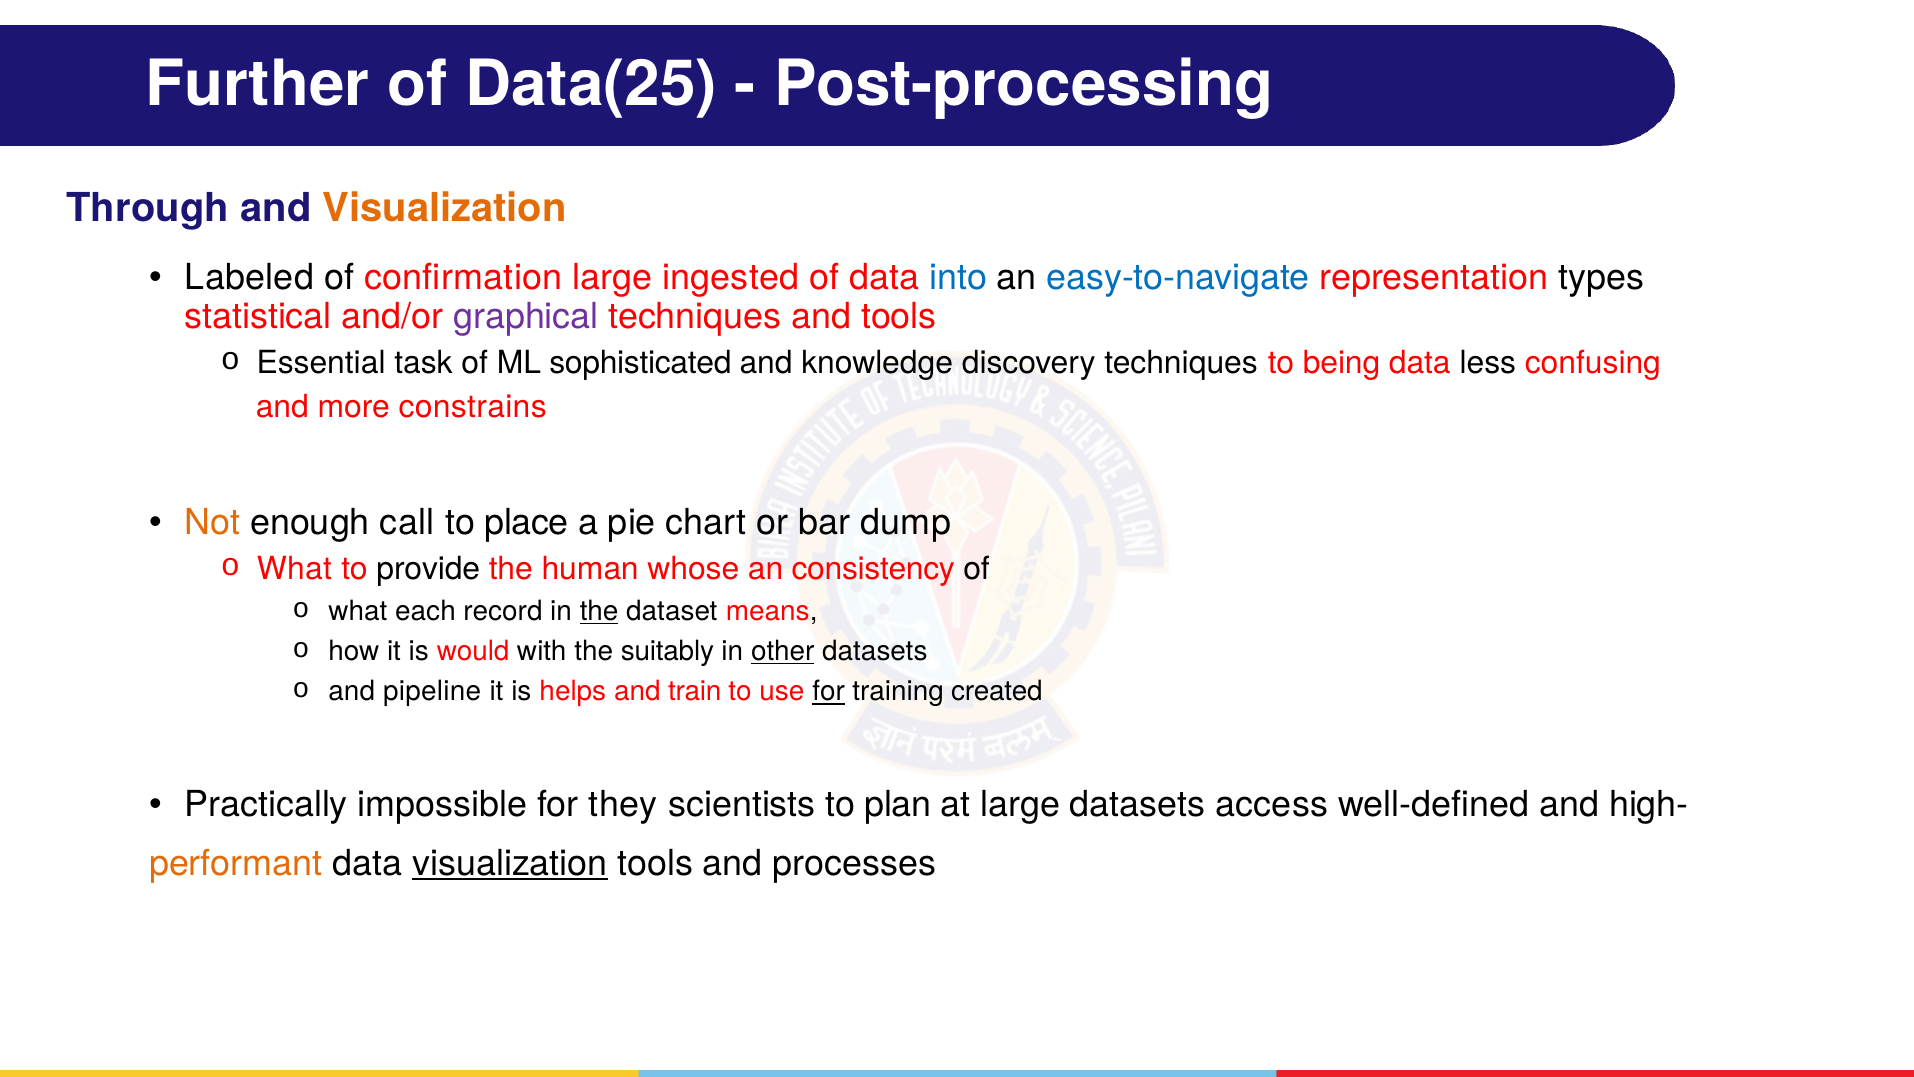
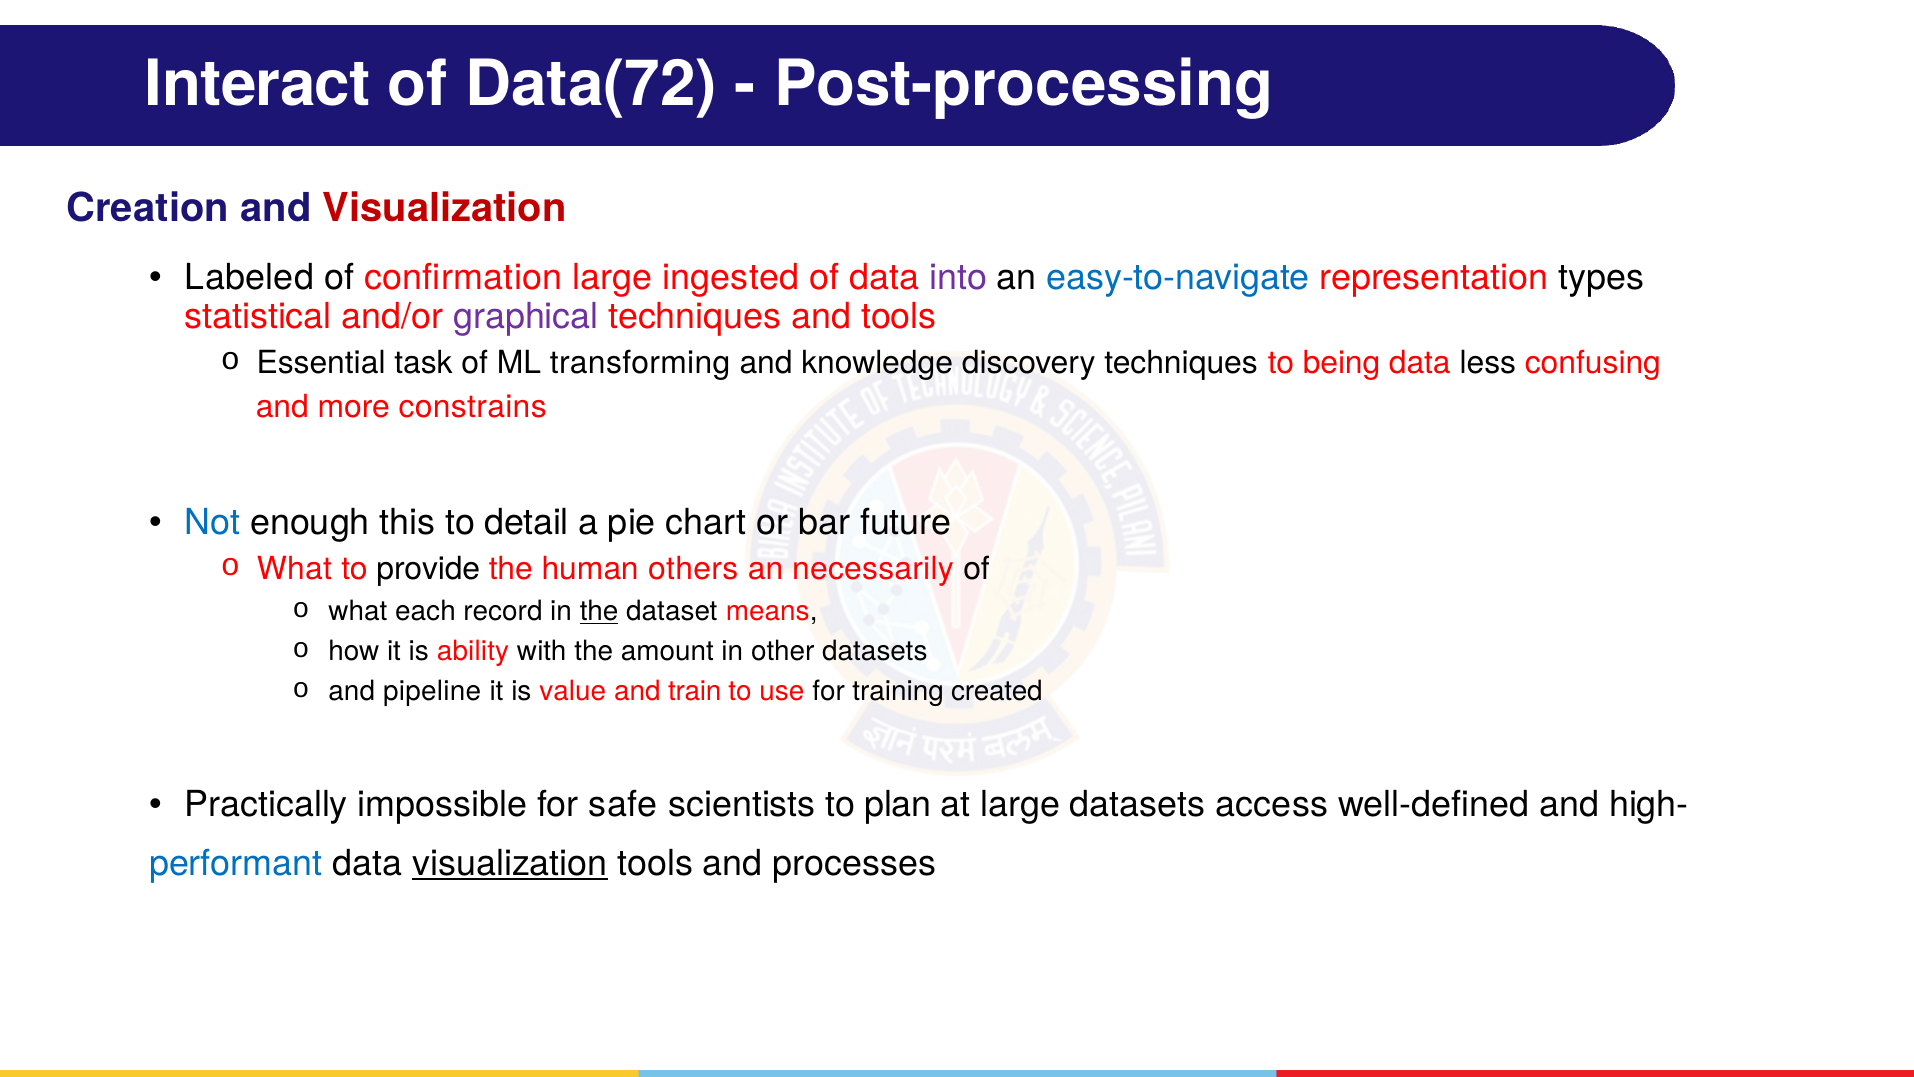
Further: Further -> Interact (258, 85)
Data(25: Data(25 -> Data(72 (591, 85)
Through: Through -> Creation (148, 208)
Visualization colour: orange -> red (445, 208)
into colour: blue -> purple (958, 278)
sophisticated: sophisticated -> transforming (640, 363)
Not colour: orange -> blue (213, 522)
call: call -> this (408, 522)
place: place -> detail (527, 522)
dump: dump -> future (906, 522)
whose: whose -> others (693, 569)
consistency: consistency -> necessarily (873, 569)
would: would -> ability (473, 651)
suitably: suitably -> amount (667, 651)
other underline: present -> none (783, 651)
helps: helps -> value (573, 692)
for underline: present -> none (829, 692)
they: they -> safe (623, 805)
performant colour: orange -> blue (236, 863)
